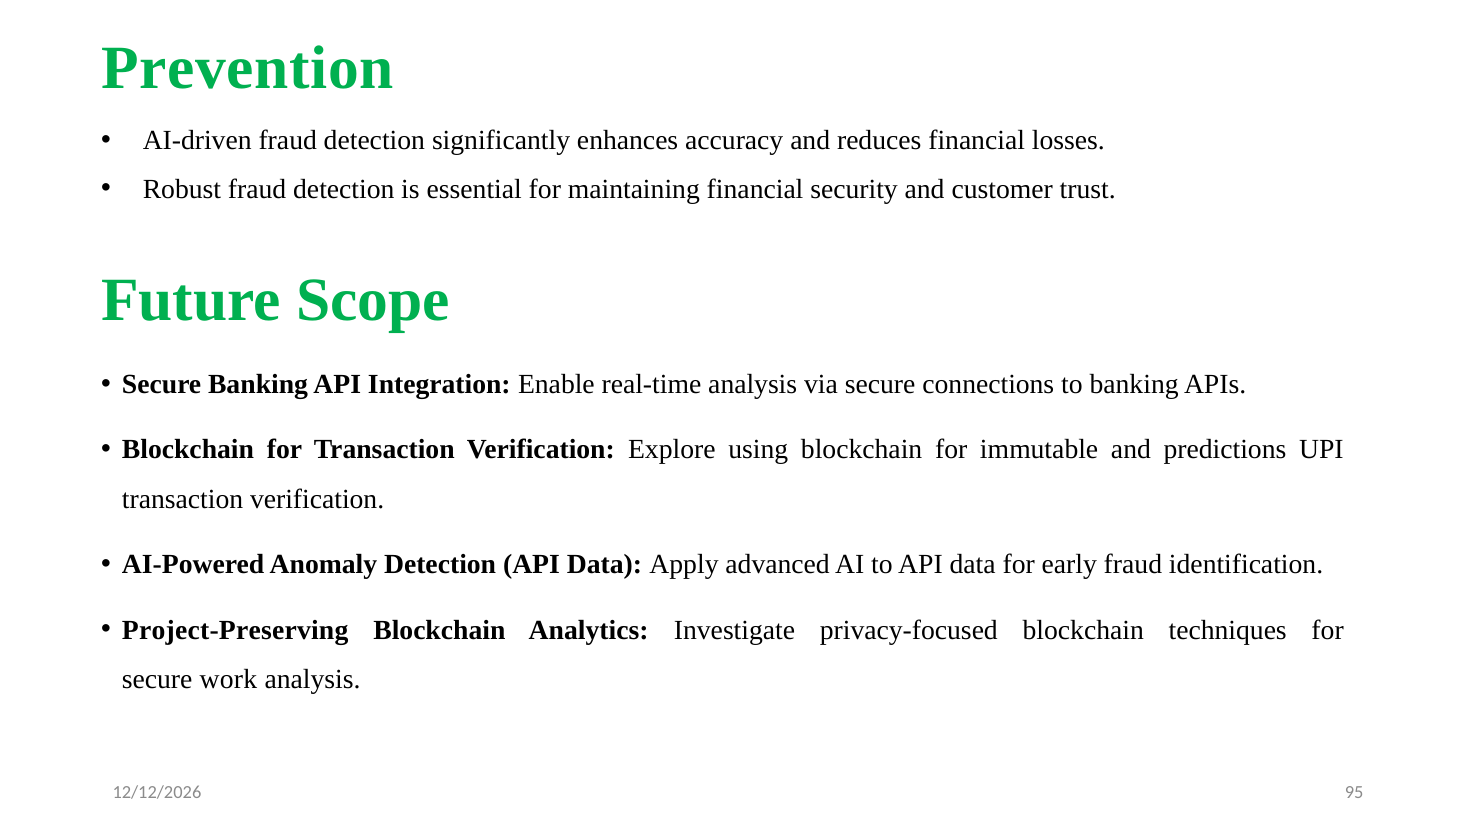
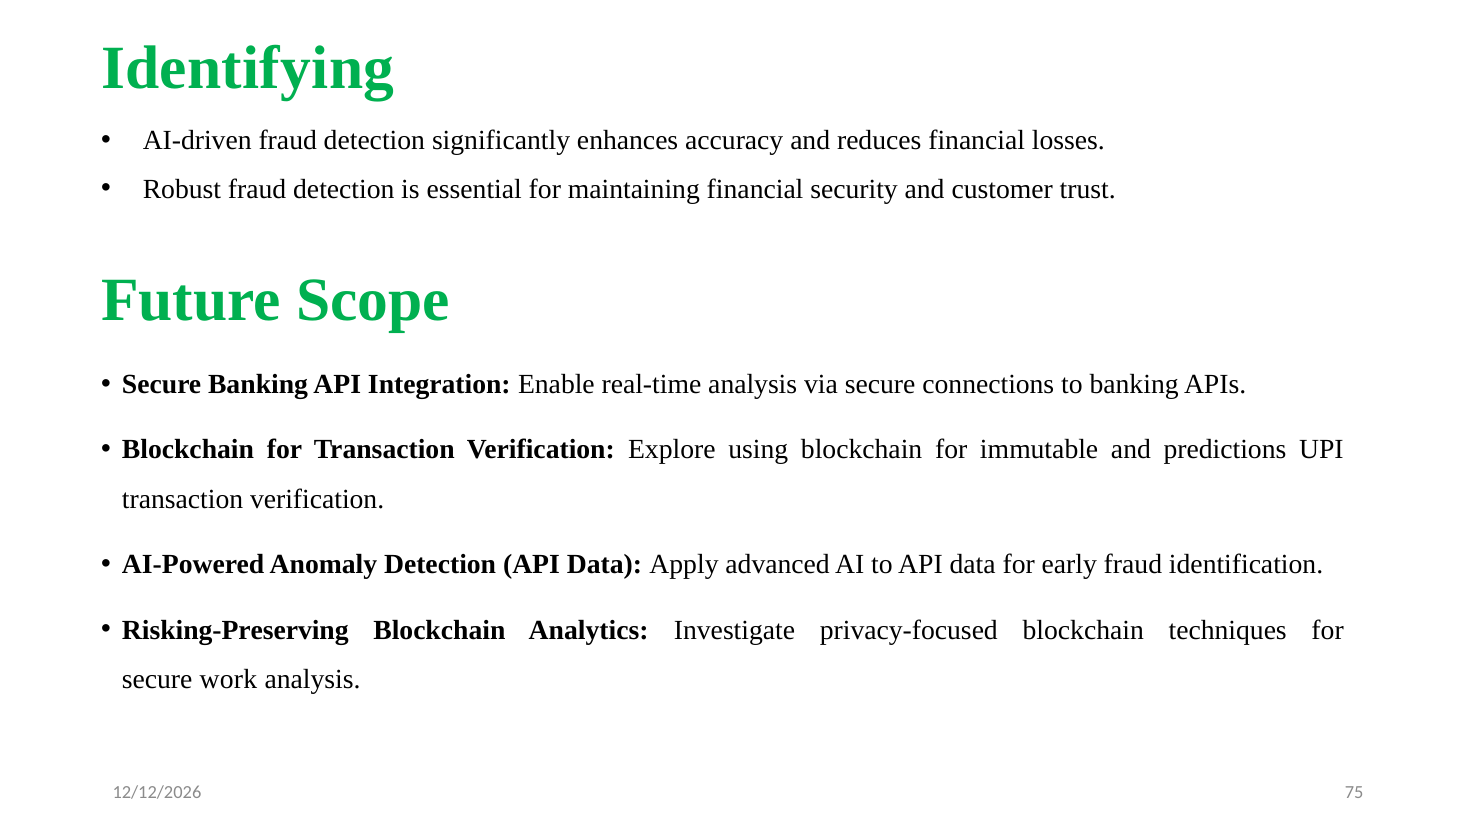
Prevention: Prevention -> Identifying (248, 68)
Project-Preserving: Project-Preserving -> Risking-Preserving (235, 630)
95: 95 -> 75 (1354, 793)
